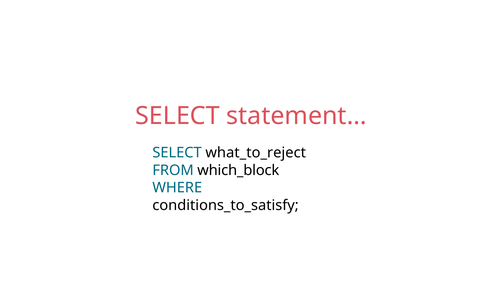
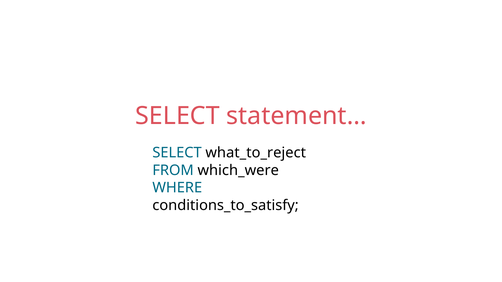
which_block: which_block -> which_were (238, 170)
